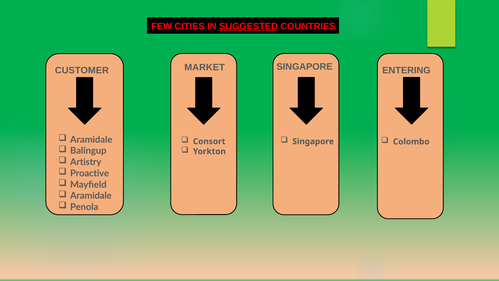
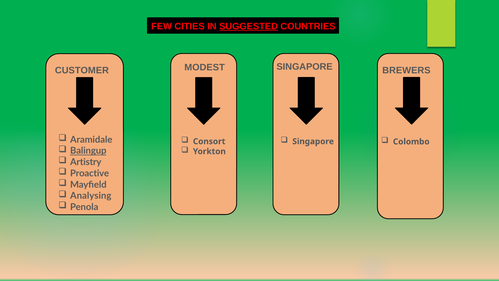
MARKET: MARKET -> MODEST (205, 67)
ENTERING: ENTERING -> BREWERS (406, 70)
Balingup underline: none -> present (88, 151)
Aramidale: Aramidale -> Analysing (91, 196)
